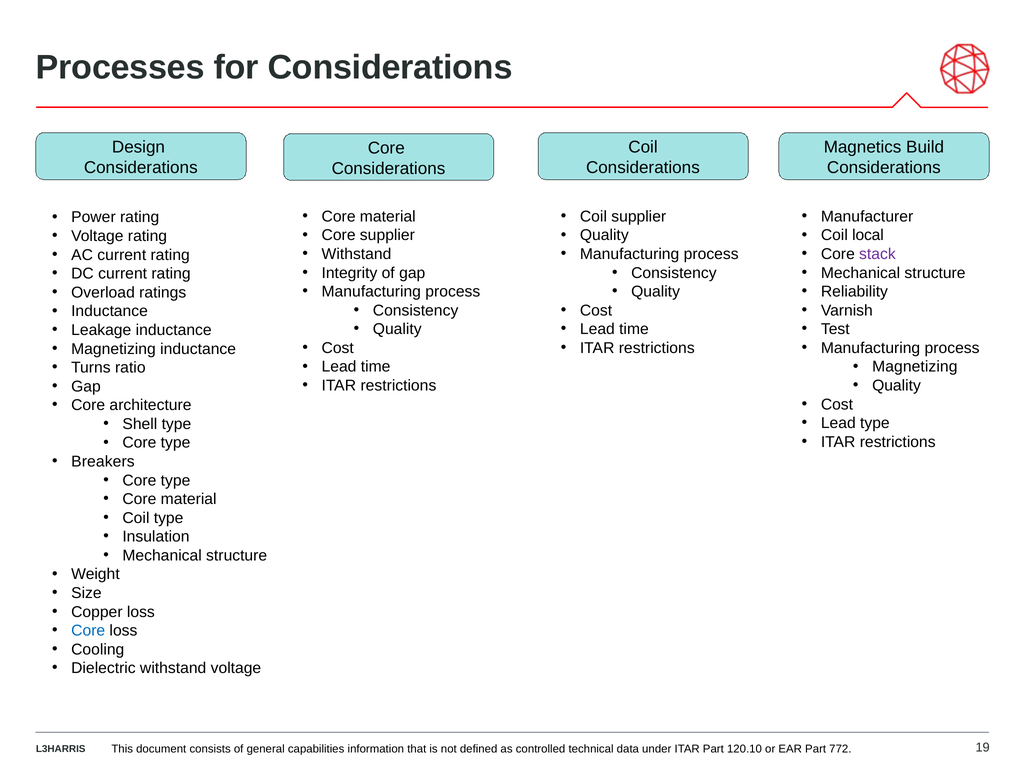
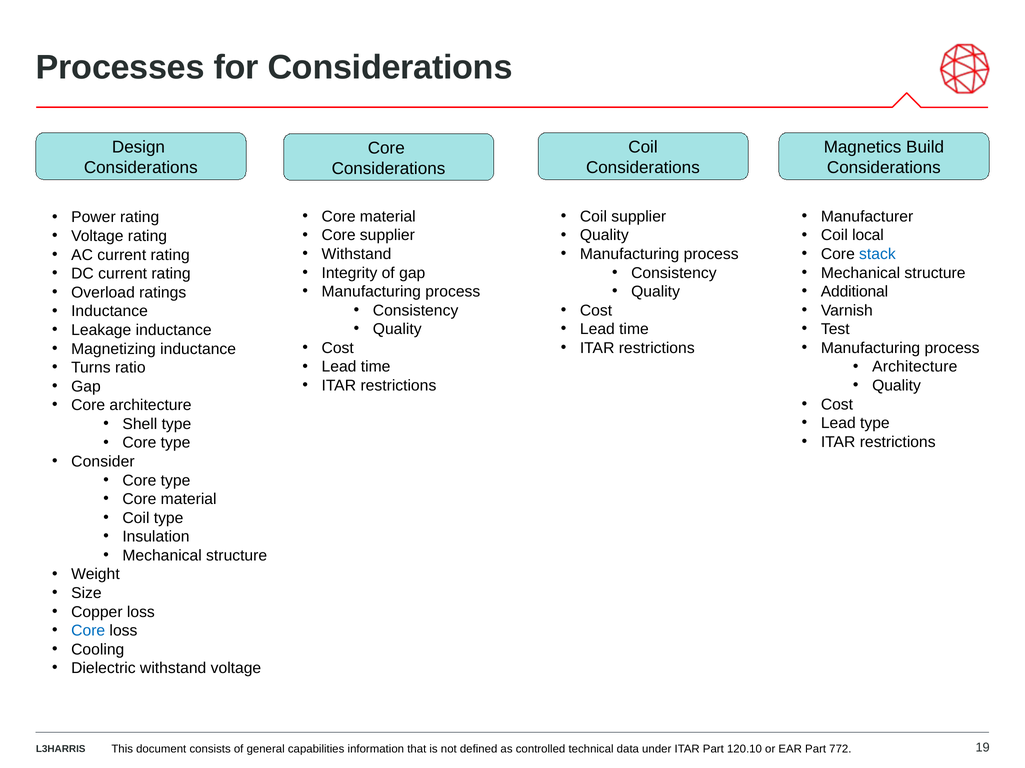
stack colour: purple -> blue (877, 254)
Reliability: Reliability -> Additional (854, 292)
Magnetizing: Magnetizing -> Architecture (915, 367)
Breakers: Breakers -> Consider (103, 462)
